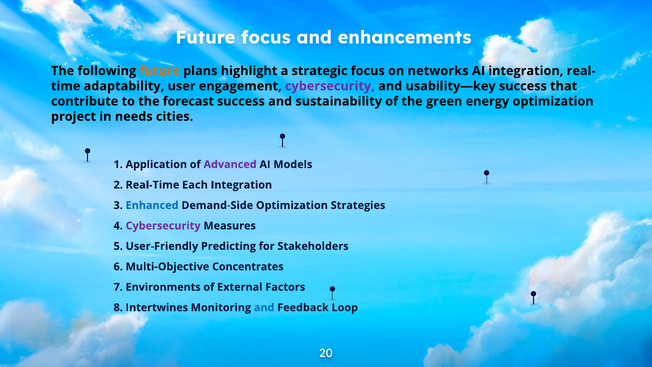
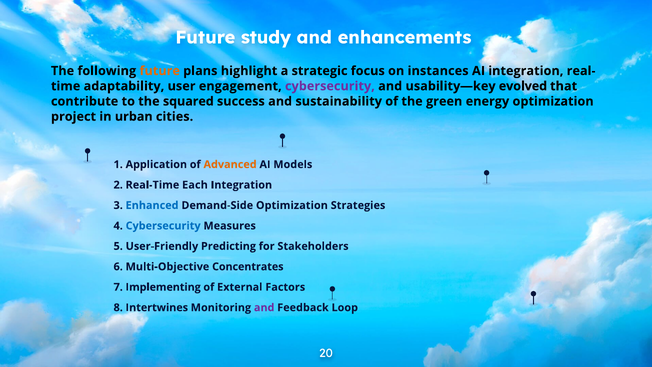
Future focus: focus -> study (266, 37)
networks: networks -> instances (438, 71)
usability—key success: success -> evolved (523, 86)
forecast: forecast -> squared (188, 101)
needs: needs -> urban (134, 116)
Advanced colour: purple -> orange (230, 164)
Cybersecurity colour: purple -> blue (163, 226)
Environments: Environments -> Implementing (163, 287)
and colour: blue -> purple (264, 307)
